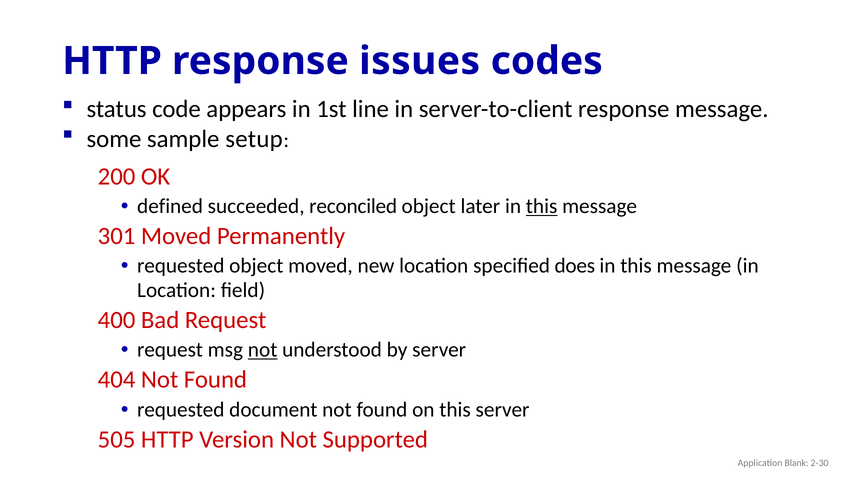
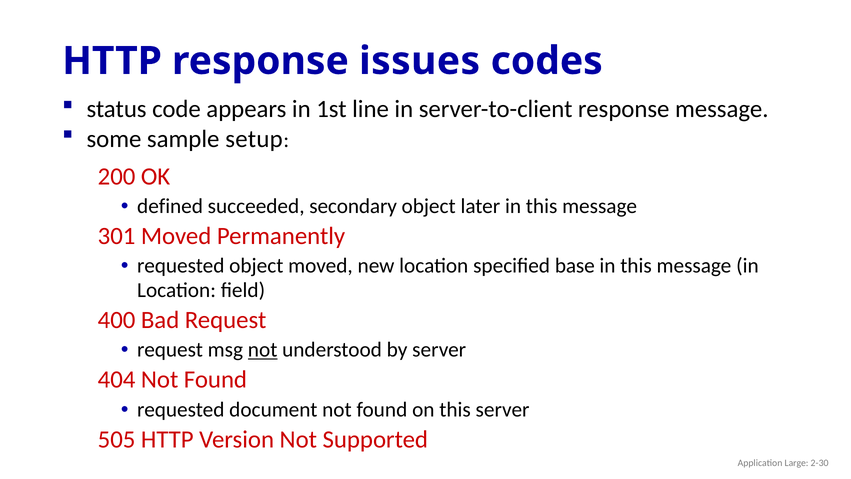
reconciled: reconciled -> secondary (353, 206)
this underline: present -> none (542, 206)
does: does -> base (575, 266)
Blank: Blank -> Large (797, 463)
